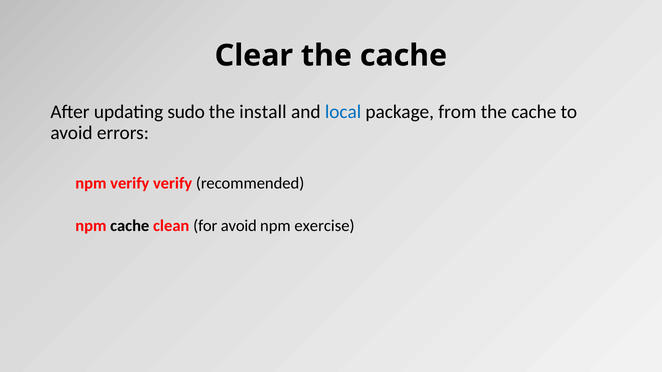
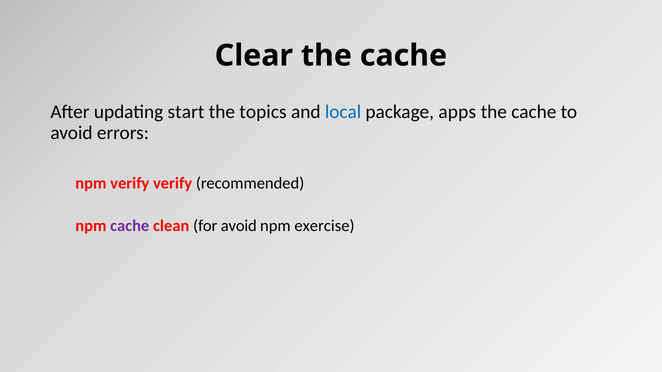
sudo: sudo -> start (186, 112)
install: install -> topics (263, 112)
from: from -> apps (457, 112)
cache colour: black -> purple (130, 226)
